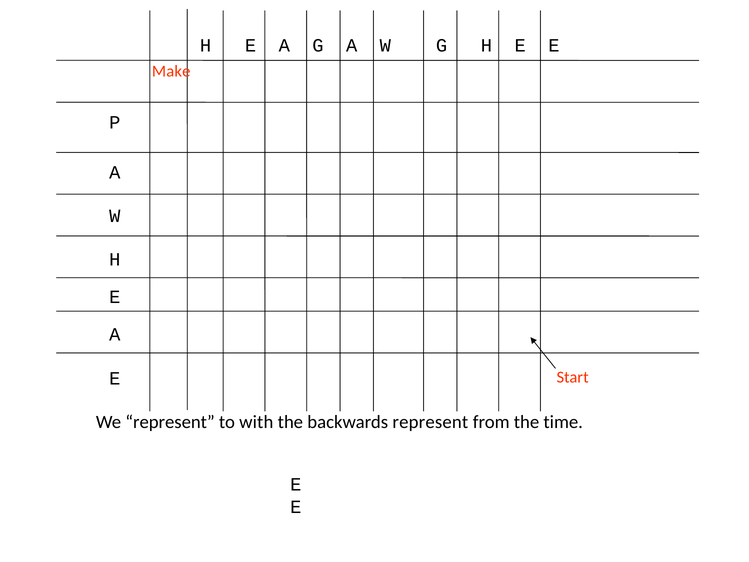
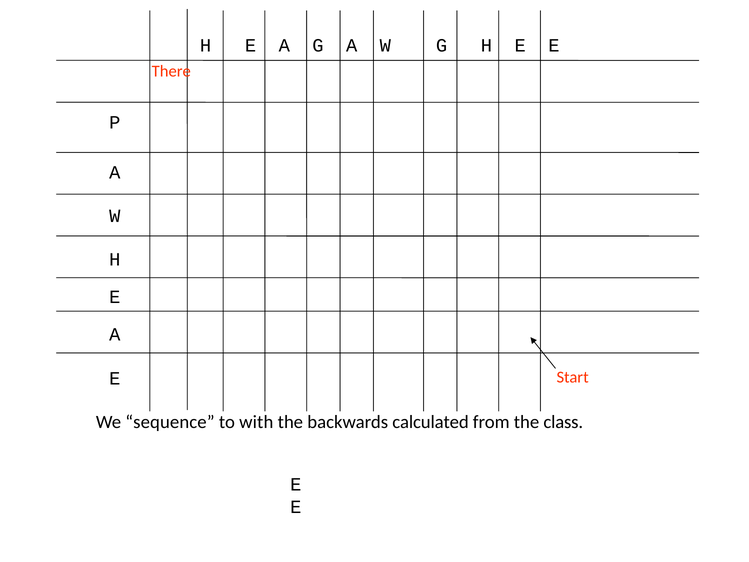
Make: Make -> There (171, 71)
We represent: represent -> sequence (170, 422)
backwards represent: represent -> calculated (430, 422)
time: time -> class (563, 422)
